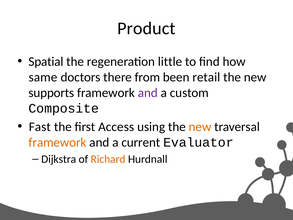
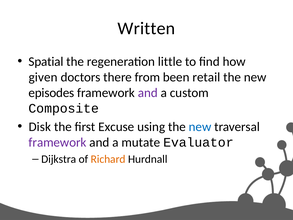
Product: Product -> Written (146, 28)
same: same -> given (43, 77)
supports: supports -> episodes (51, 93)
Fast: Fast -> Disk (40, 127)
Access: Access -> Excuse (116, 127)
new colour: orange -> blue (200, 127)
framework colour: orange -> purple (58, 142)
current: current -> mutate (141, 142)
